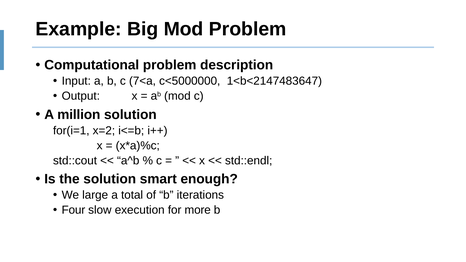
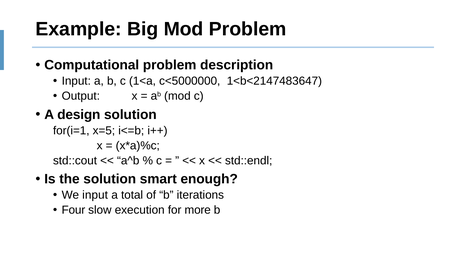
7<a: 7<a -> 1<a (142, 81)
million: million -> design (79, 115)
x=2: x=2 -> x=5 (104, 131)
We large: large -> input (95, 195)
